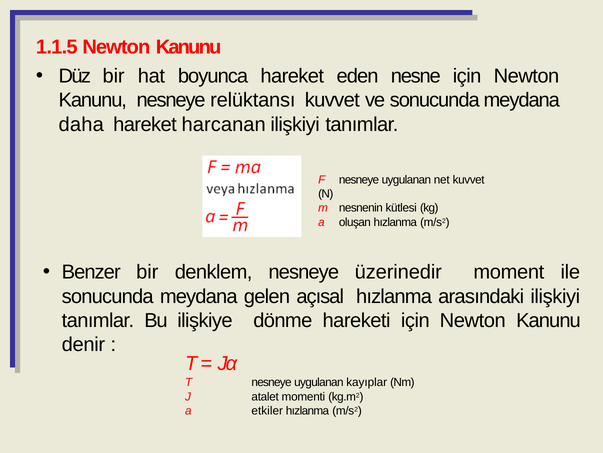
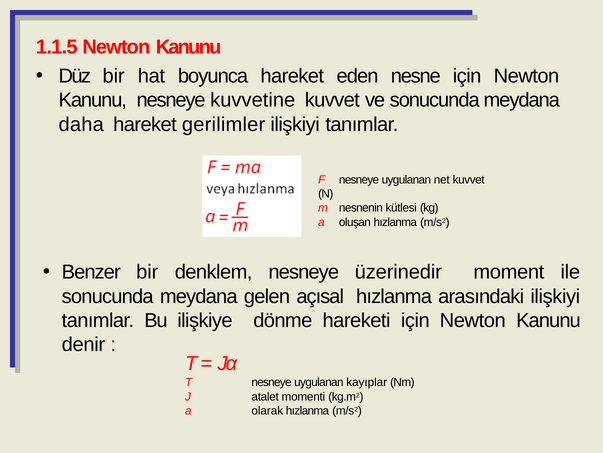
relüktansı: relüktansı -> kuvvetine (253, 100)
harcanan: harcanan -> gerilimler (224, 124)
etkiler: etkiler -> olarak (267, 410)
